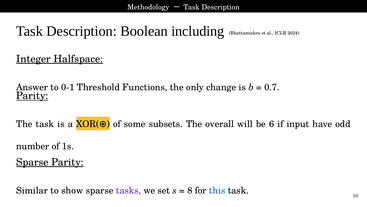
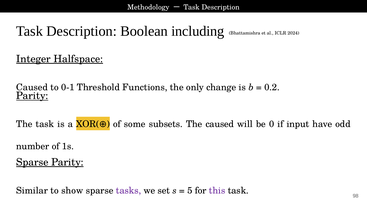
Answer: Answer -> Caused (32, 87)
0.7: 0.7 -> 0.2 (272, 87)
The overall: overall -> caused (220, 124)
6: 6 -> 0 (272, 124)
8: 8 -> 5 (190, 190)
this colour: blue -> purple (217, 190)
